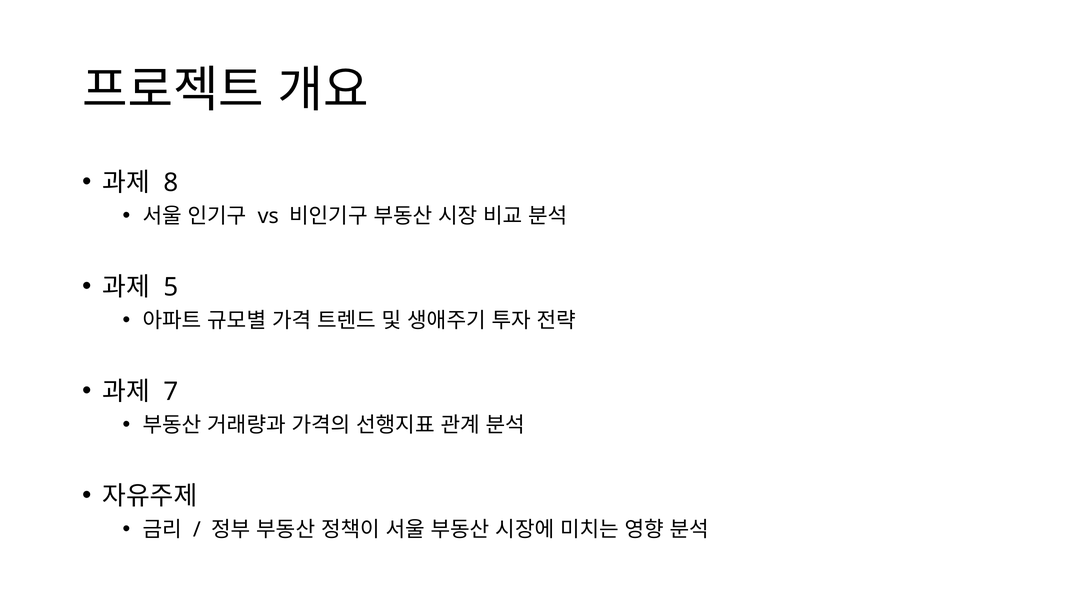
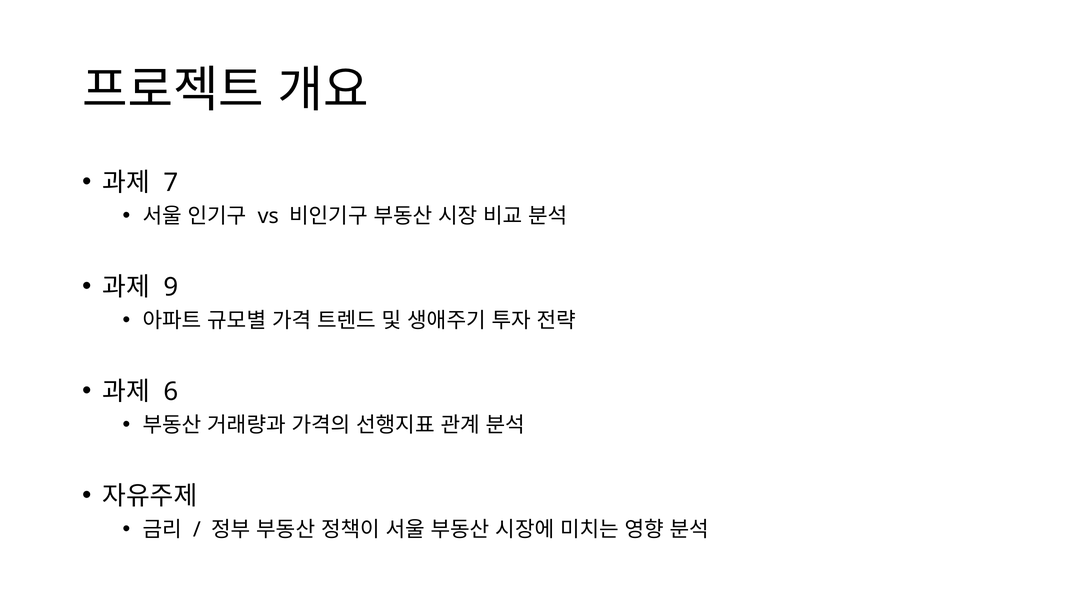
8: 8 -> 7 (171, 183)
5: 5 -> 9 (171, 287)
7: 7 -> 6 (171, 392)
